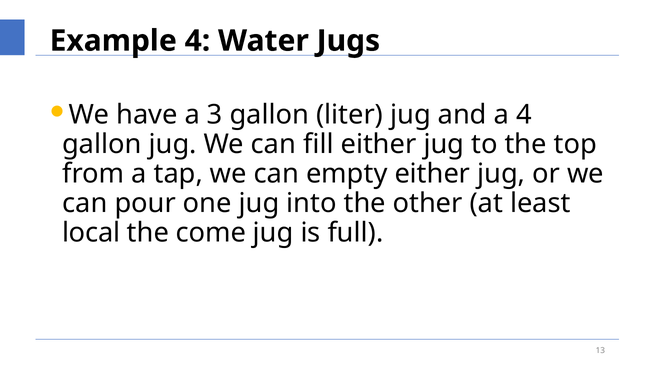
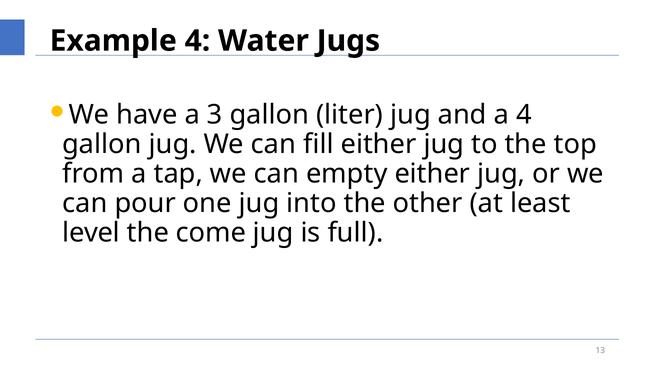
local: local -> level (91, 233)
